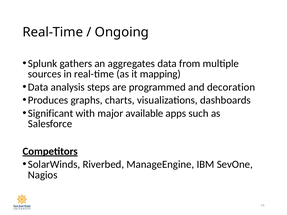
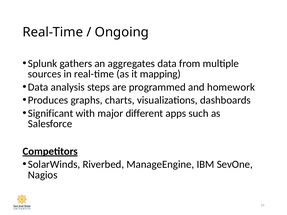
decoration: decoration -> homework (231, 87)
available: available -> different (144, 114)
